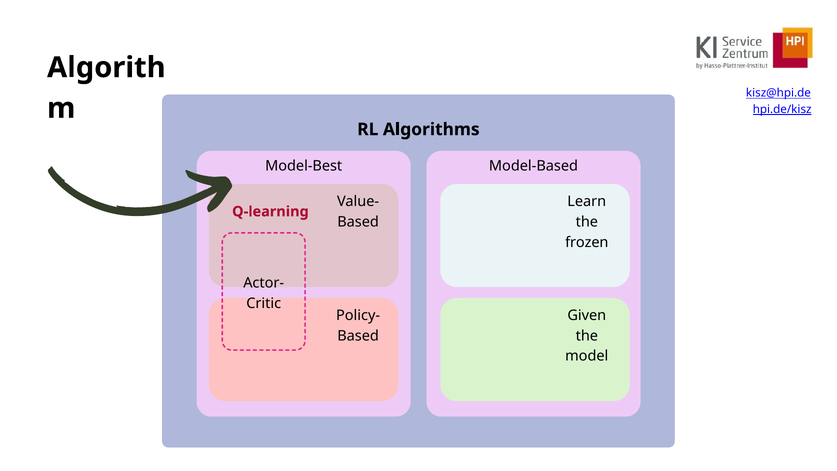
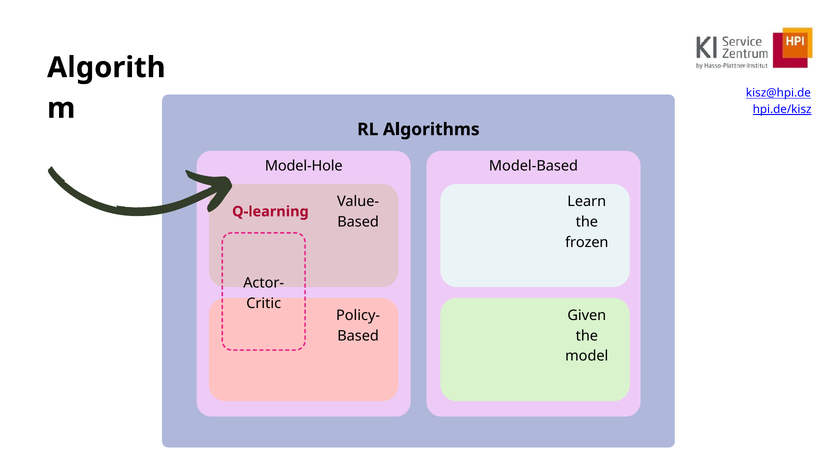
Model-Best: Model-Best -> Model-Hole (304, 166)
